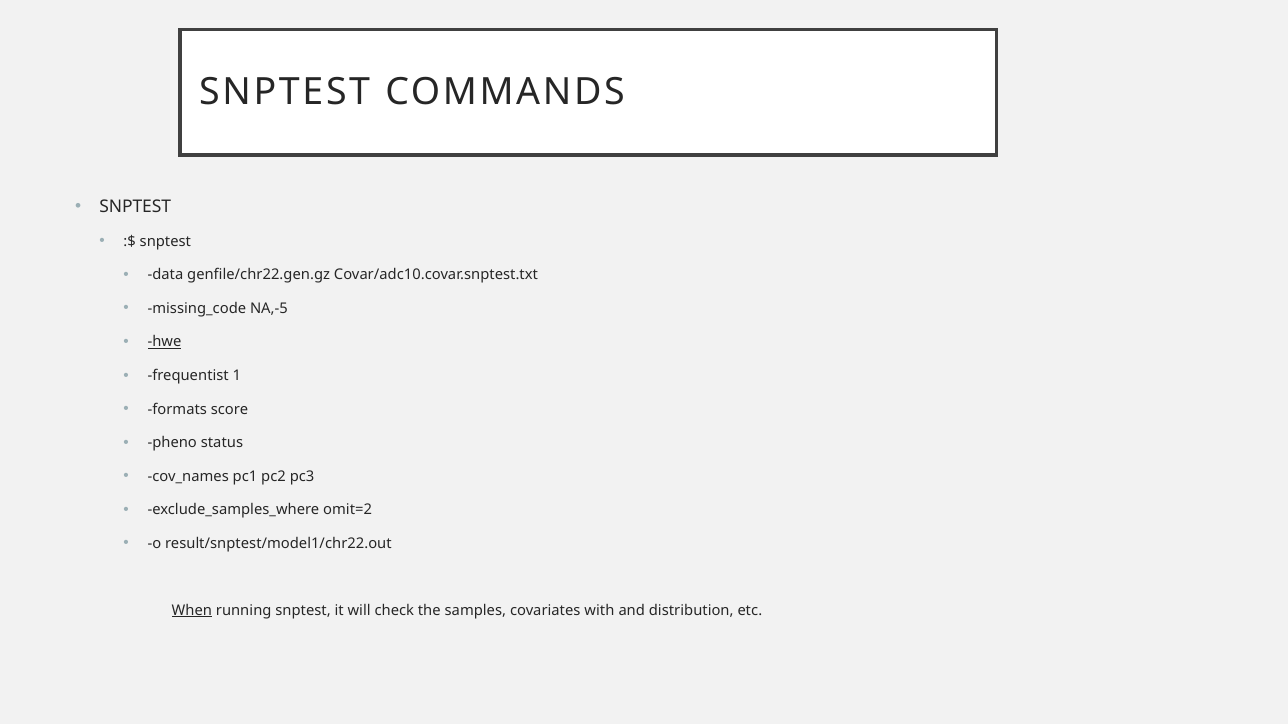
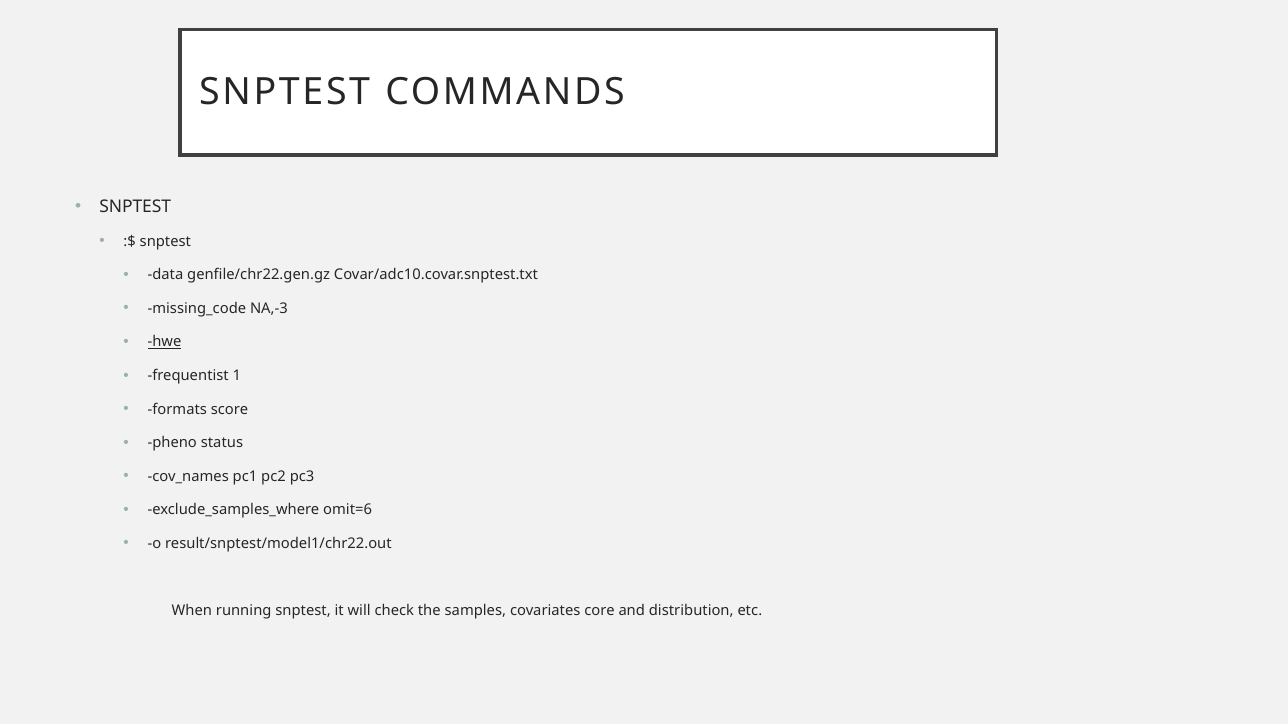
NA,-5: NA,-5 -> NA,-3 (269, 309)
omit=2: omit=2 -> omit=6 (348, 510)
When underline: present -> none (192, 611)
with: with -> core (599, 611)
